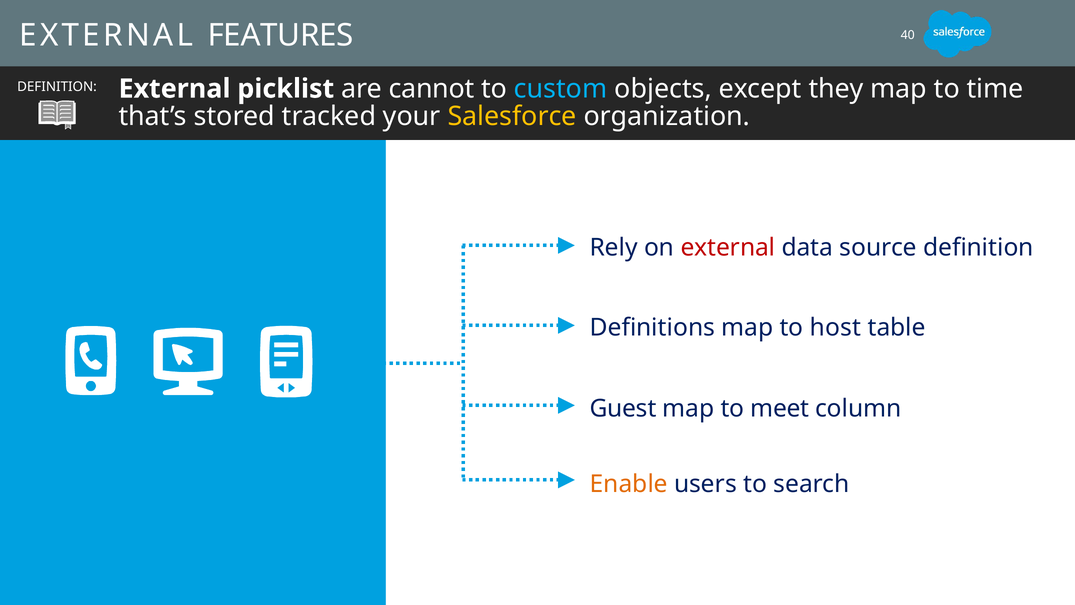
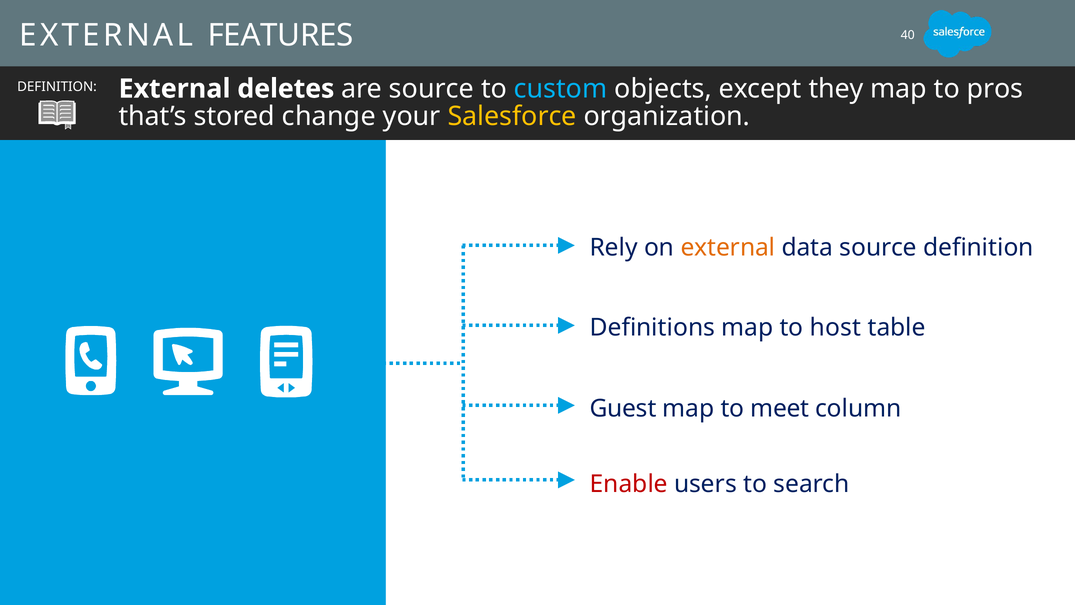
picklist: picklist -> deletes (286, 89)
are cannot: cannot -> source (431, 89)
time: time -> pros (995, 89)
tracked: tracked -> change (329, 116)
external colour: red -> orange (728, 248)
Enable colour: orange -> red (629, 484)
